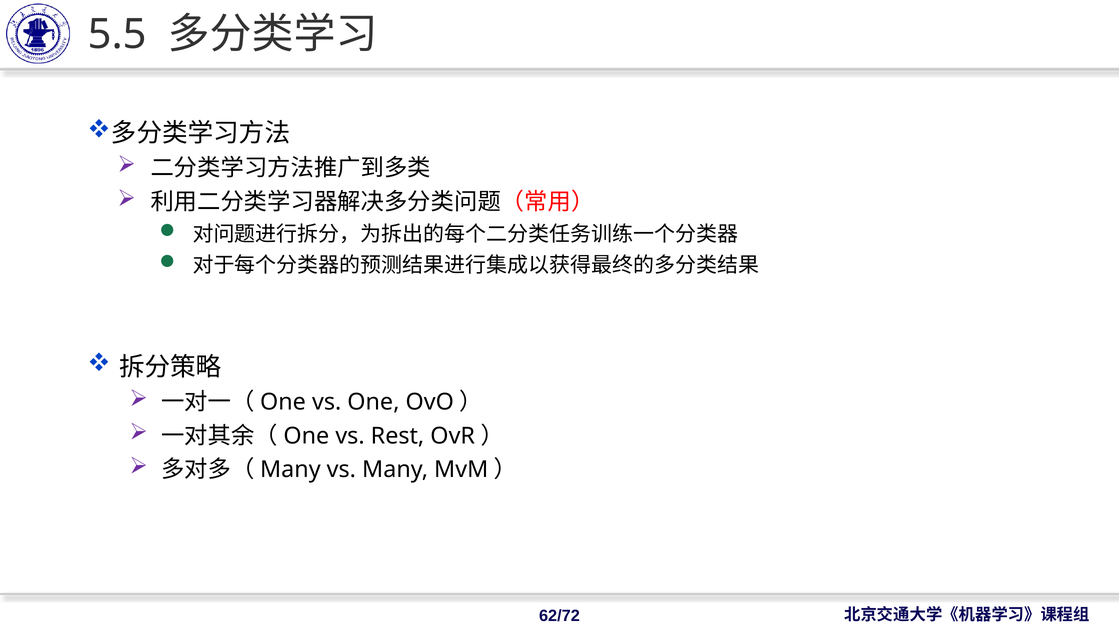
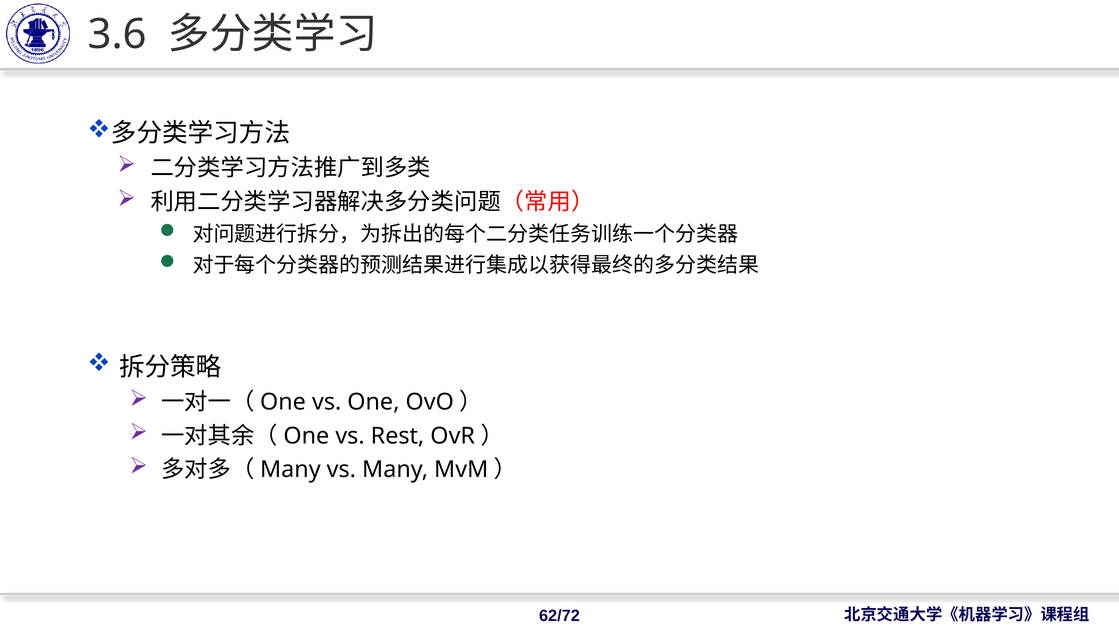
5.5: 5.5 -> 3.6 (117, 35)
